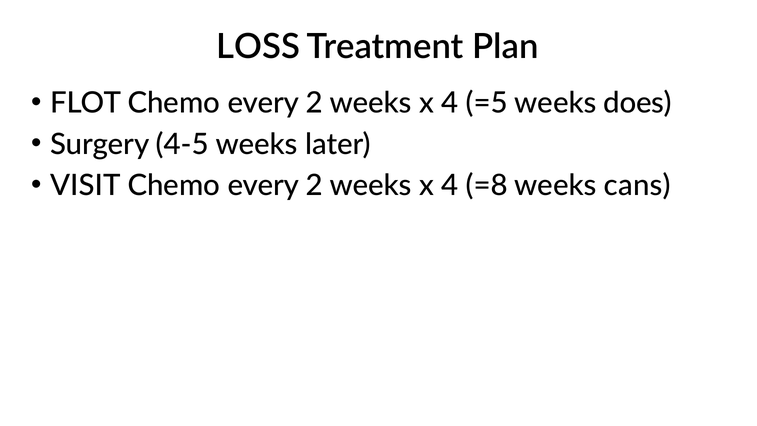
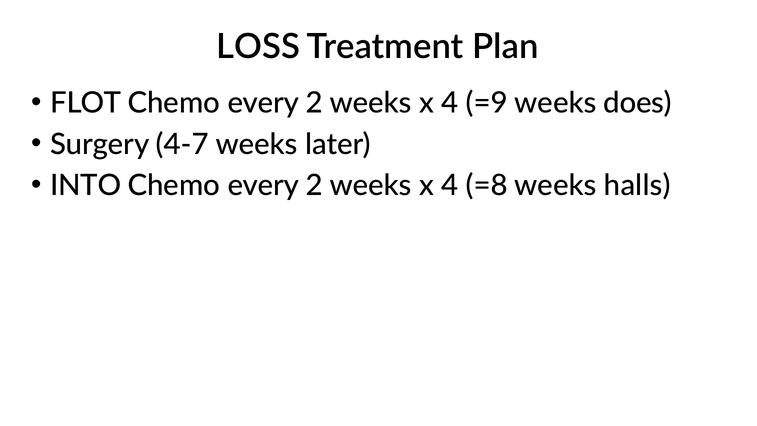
=5: =5 -> =9 (487, 103)
4-5: 4-5 -> 4-7 (182, 144)
VISIT: VISIT -> INTO (86, 186)
cans: cans -> halls (637, 186)
